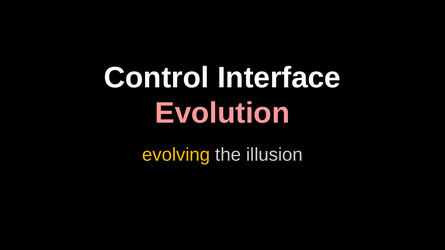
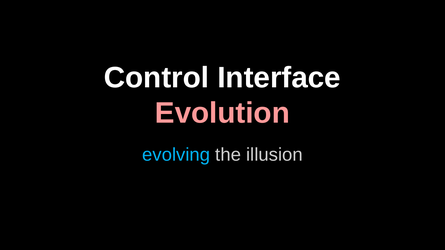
evolving colour: yellow -> light blue (176, 155)
